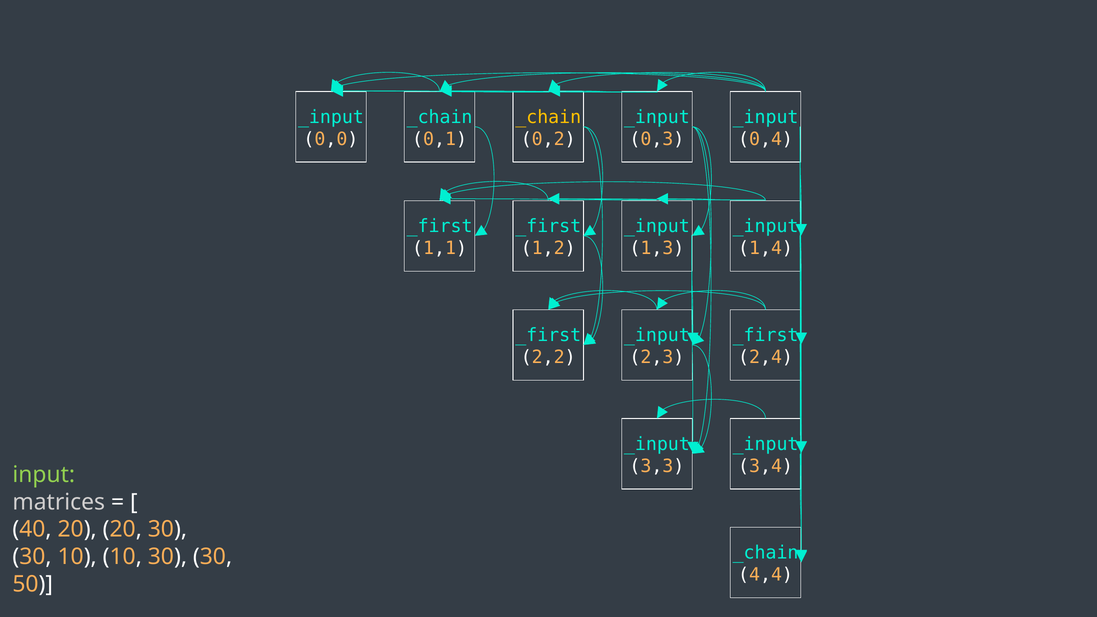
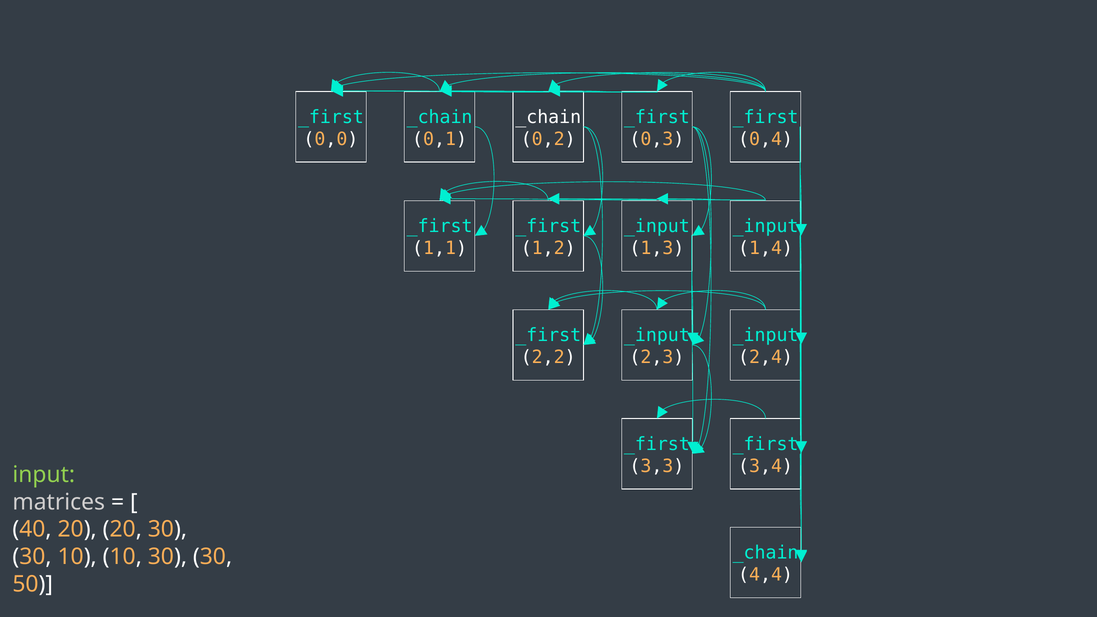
_input: _input -> _first (331, 117)
_chain colour: yellow -> white (548, 117)
_input: _input -> _first (657, 117)
_input: _input -> _first (766, 117)
_first: _first -> _input (766, 335)
_input: _input -> _first (657, 444)
_input: _input -> _first (766, 444)
